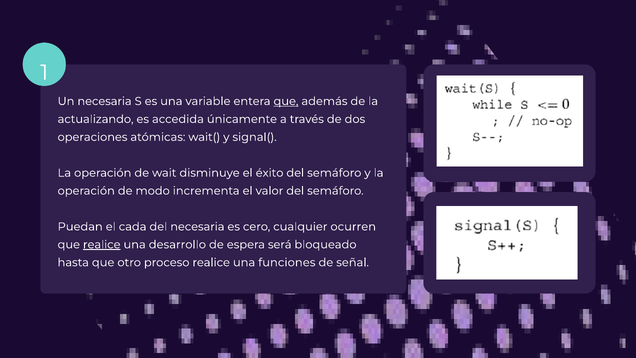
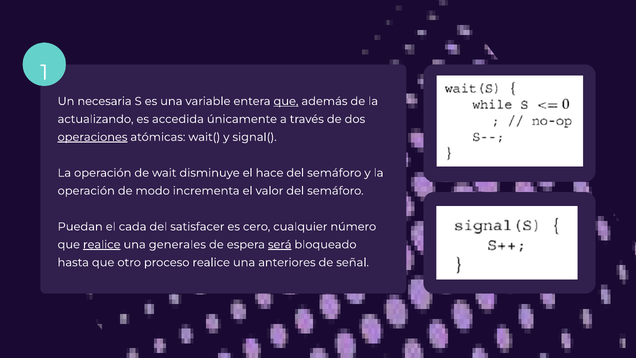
operaciones underline: none -> present (93, 137)
éxito: éxito -> hace (270, 173)
del necesaria: necesaria -> satisfacer (197, 226)
ocurren: ocurren -> número (353, 226)
desarrollo: desarrollo -> generales (177, 244)
será underline: none -> present (280, 244)
funciones: funciones -> anteriores (287, 262)
